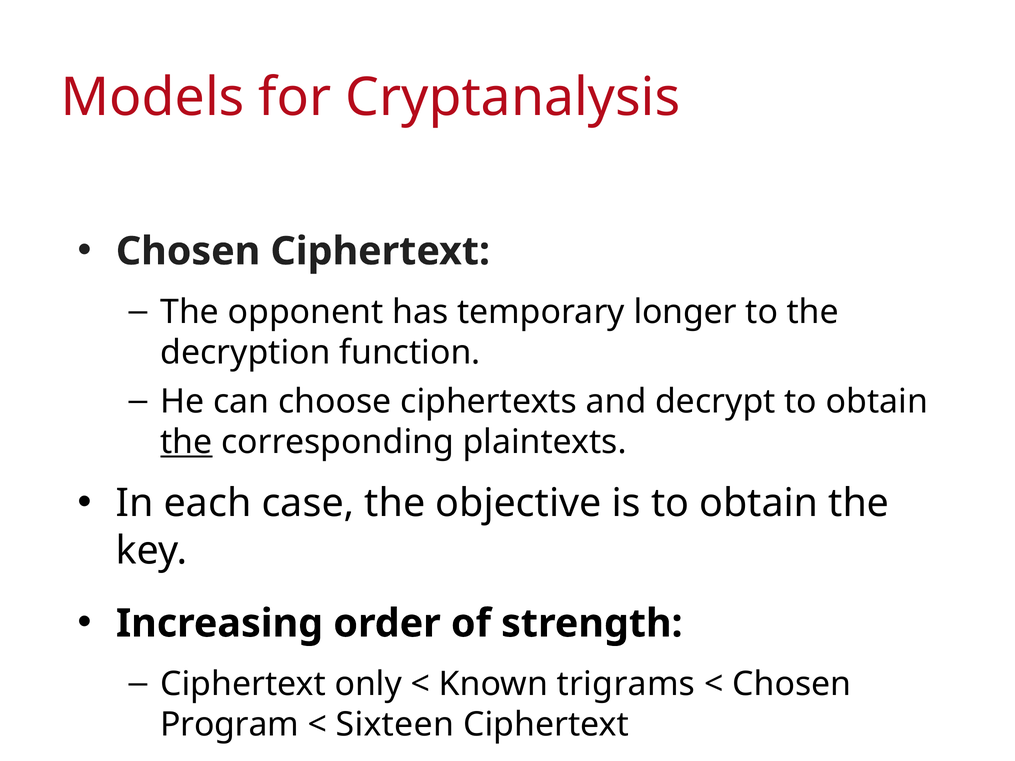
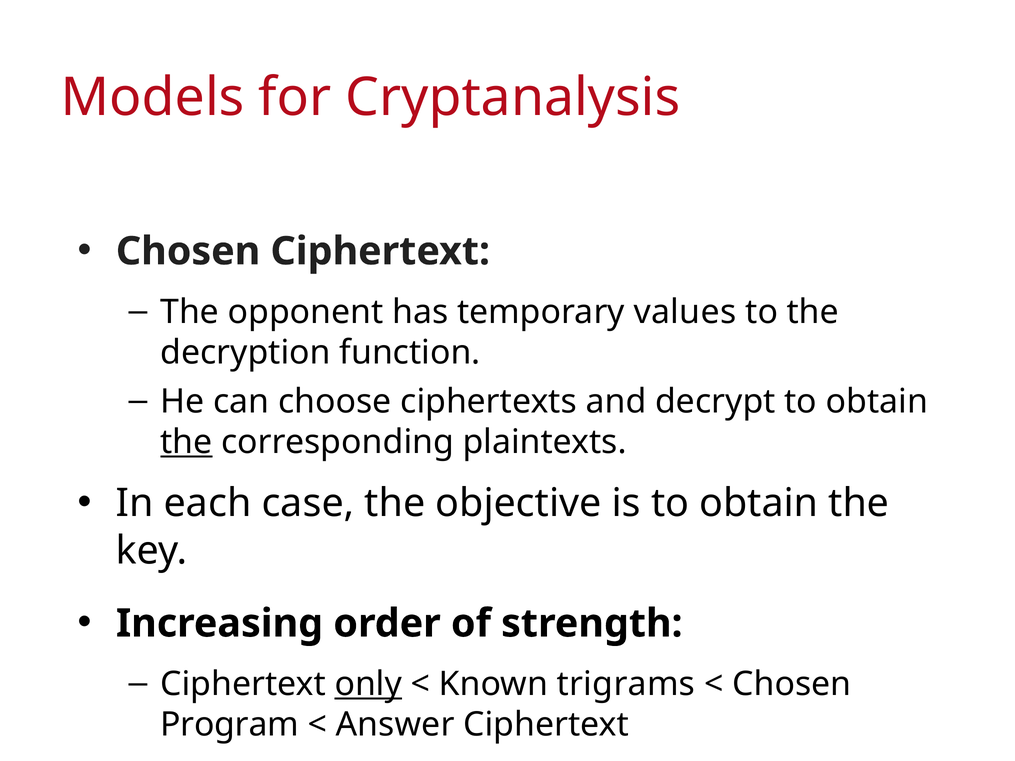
longer: longer -> values (685, 312)
only underline: none -> present (368, 684)
Sixteen: Sixteen -> Answer (395, 725)
